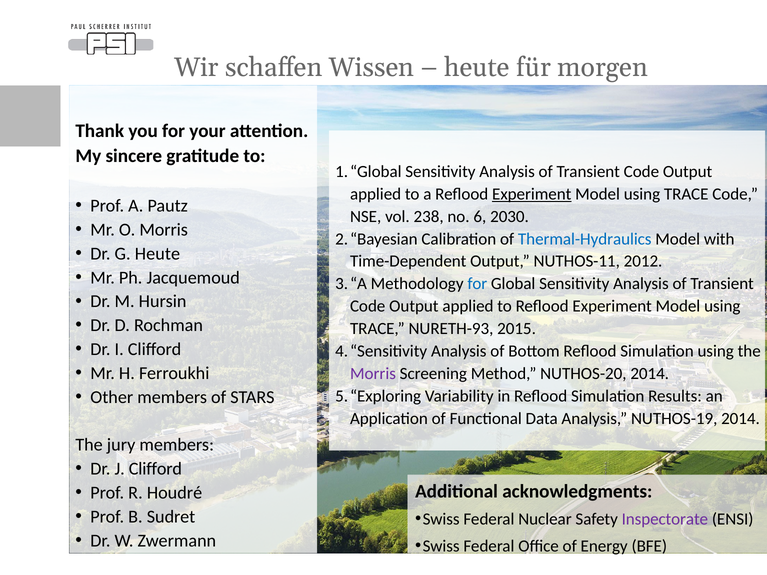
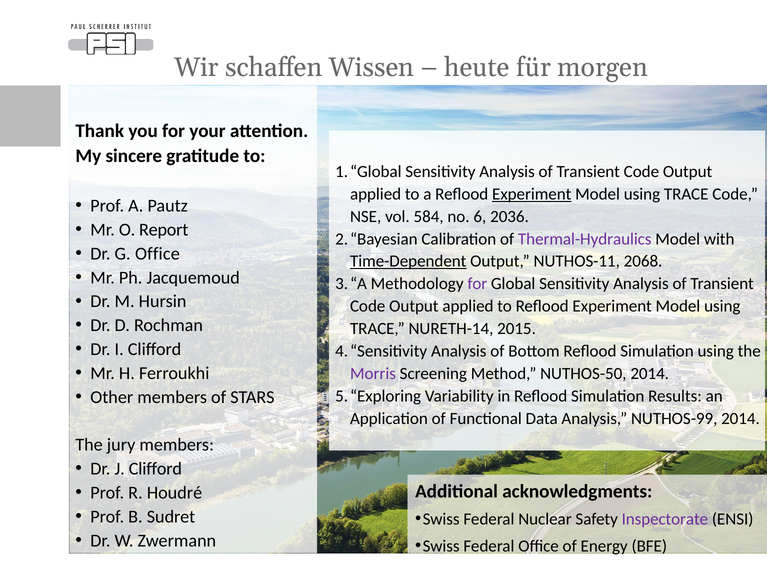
238: 238 -> 584 (429, 217)
2030: 2030 -> 2036 (509, 217)
O Morris: Morris -> Report (164, 230)
Thermal-Hydraulics colour: blue -> purple (585, 239)
G Heute: Heute -> Office (157, 254)
Time-Dependent underline: none -> present (408, 261)
2012: 2012 -> 2068 (643, 261)
for colour: blue -> purple (477, 284)
NURETH-93: NURETH-93 -> NURETH-14 (451, 329)
NUTHOS-20: NUTHOS-20 -> NUTHOS-50 (583, 374)
NUTHOS-19: NUTHOS-19 -> NUTHOS-99 (674, 419)
